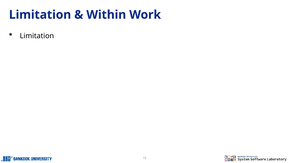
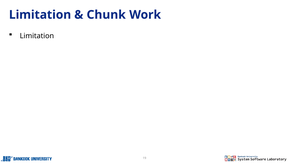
Within: Within -> Chunk (106, 15)
